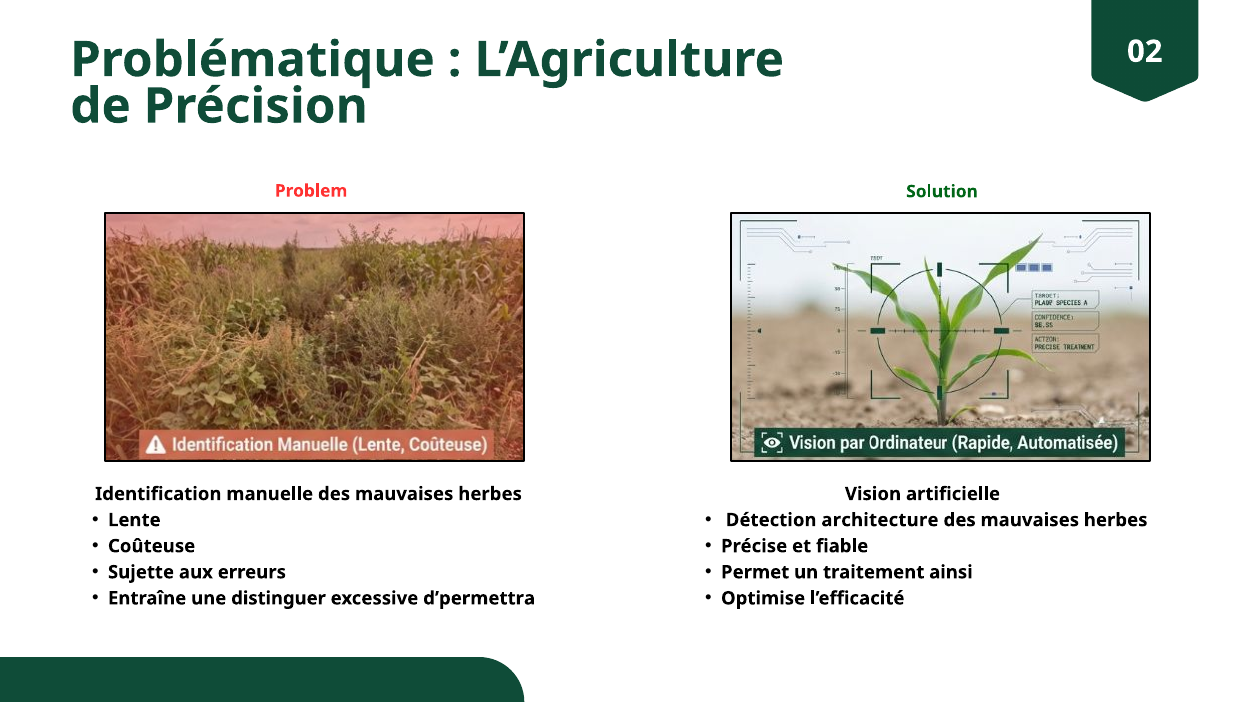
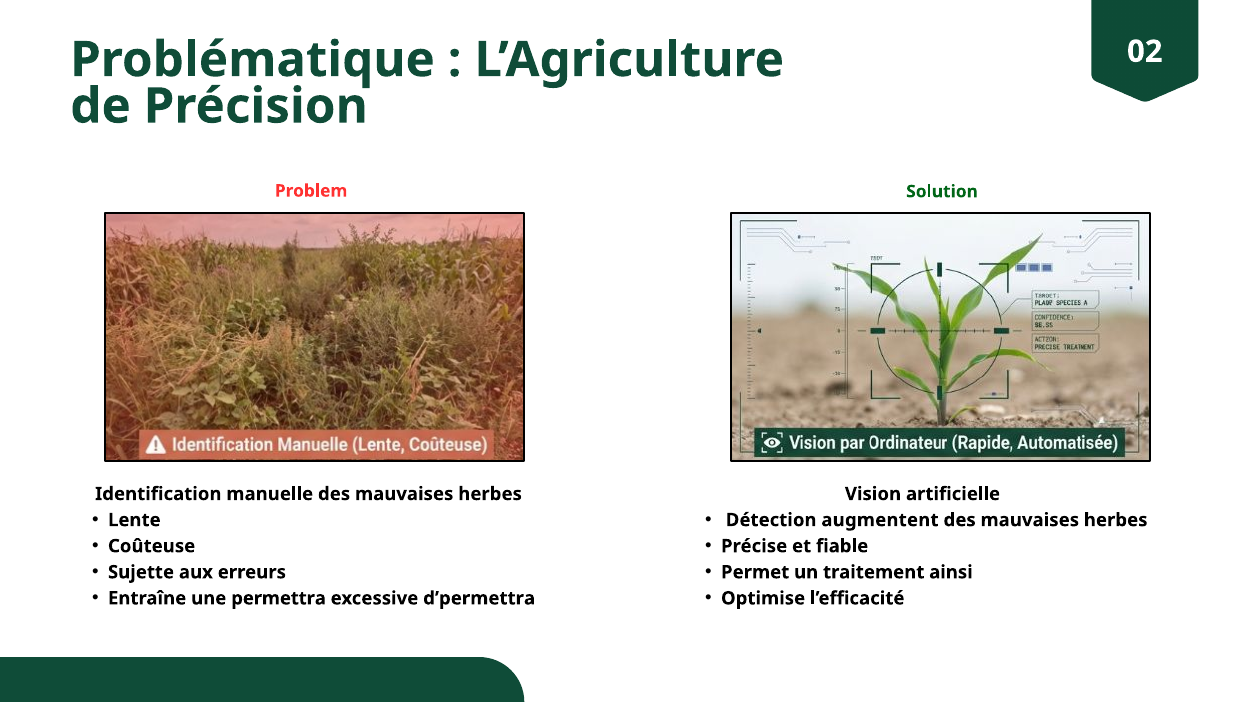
architecture: architecture -> augmentent (880, 520)
distinguer: distinguer -> permettra (279, 598)
